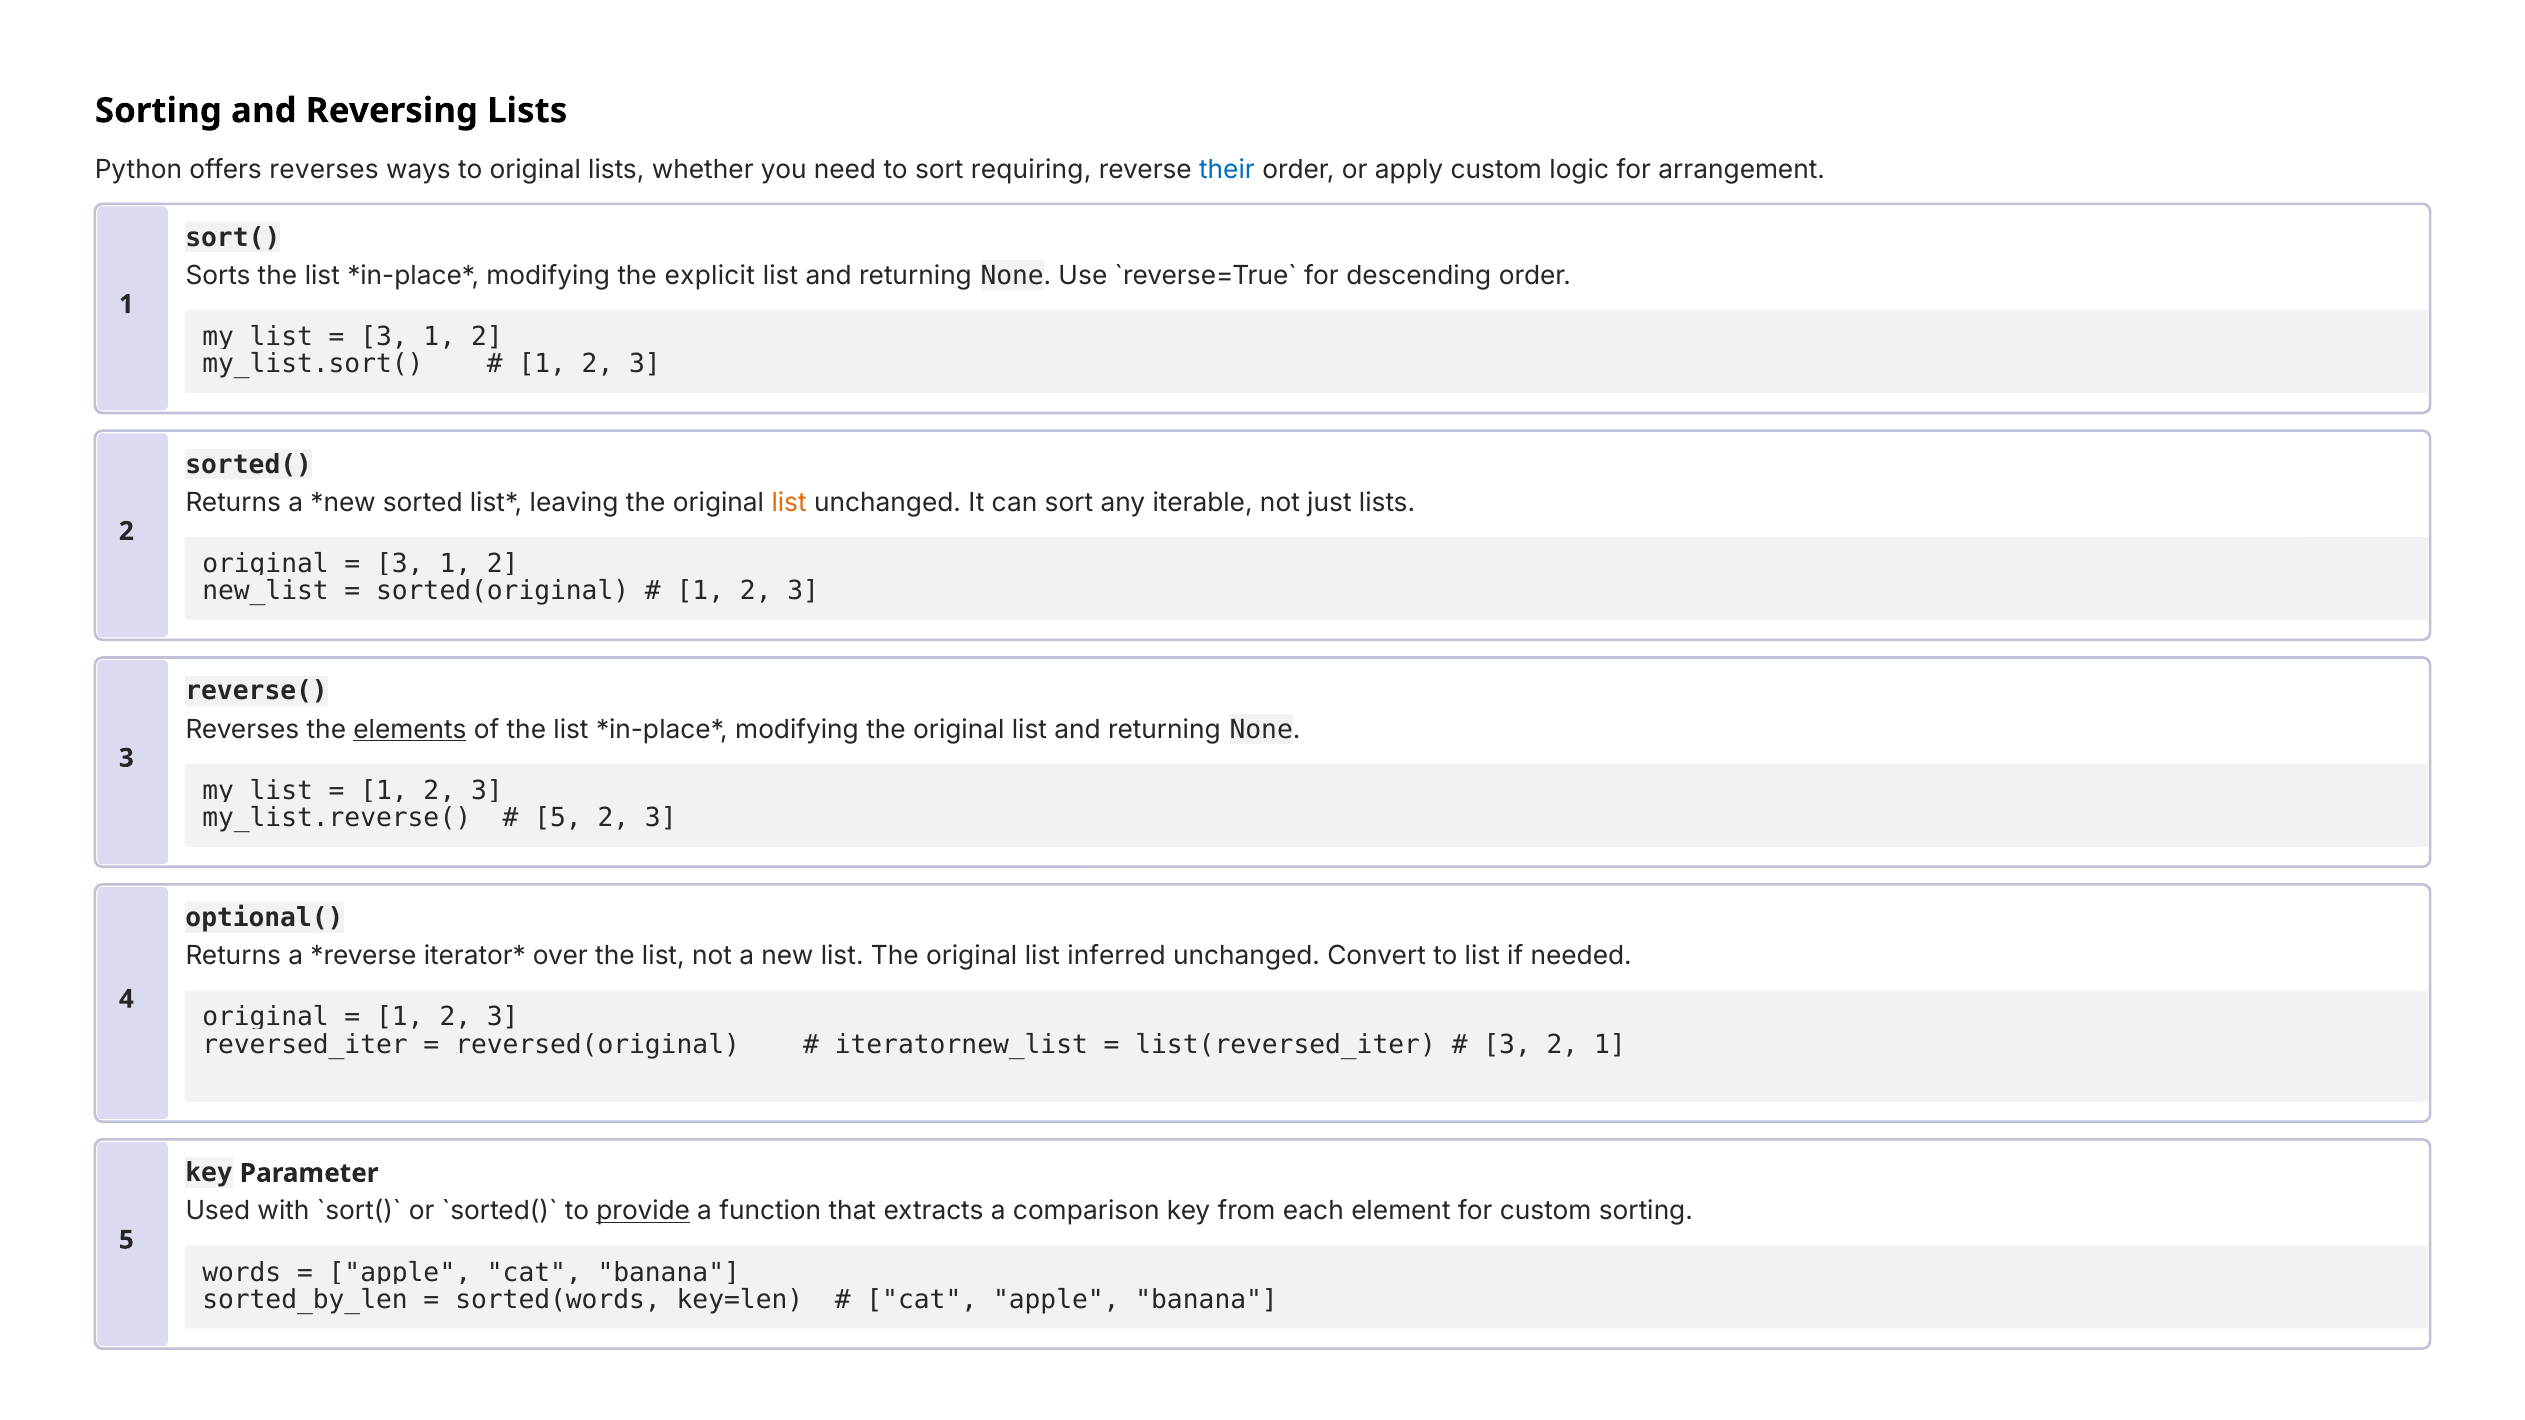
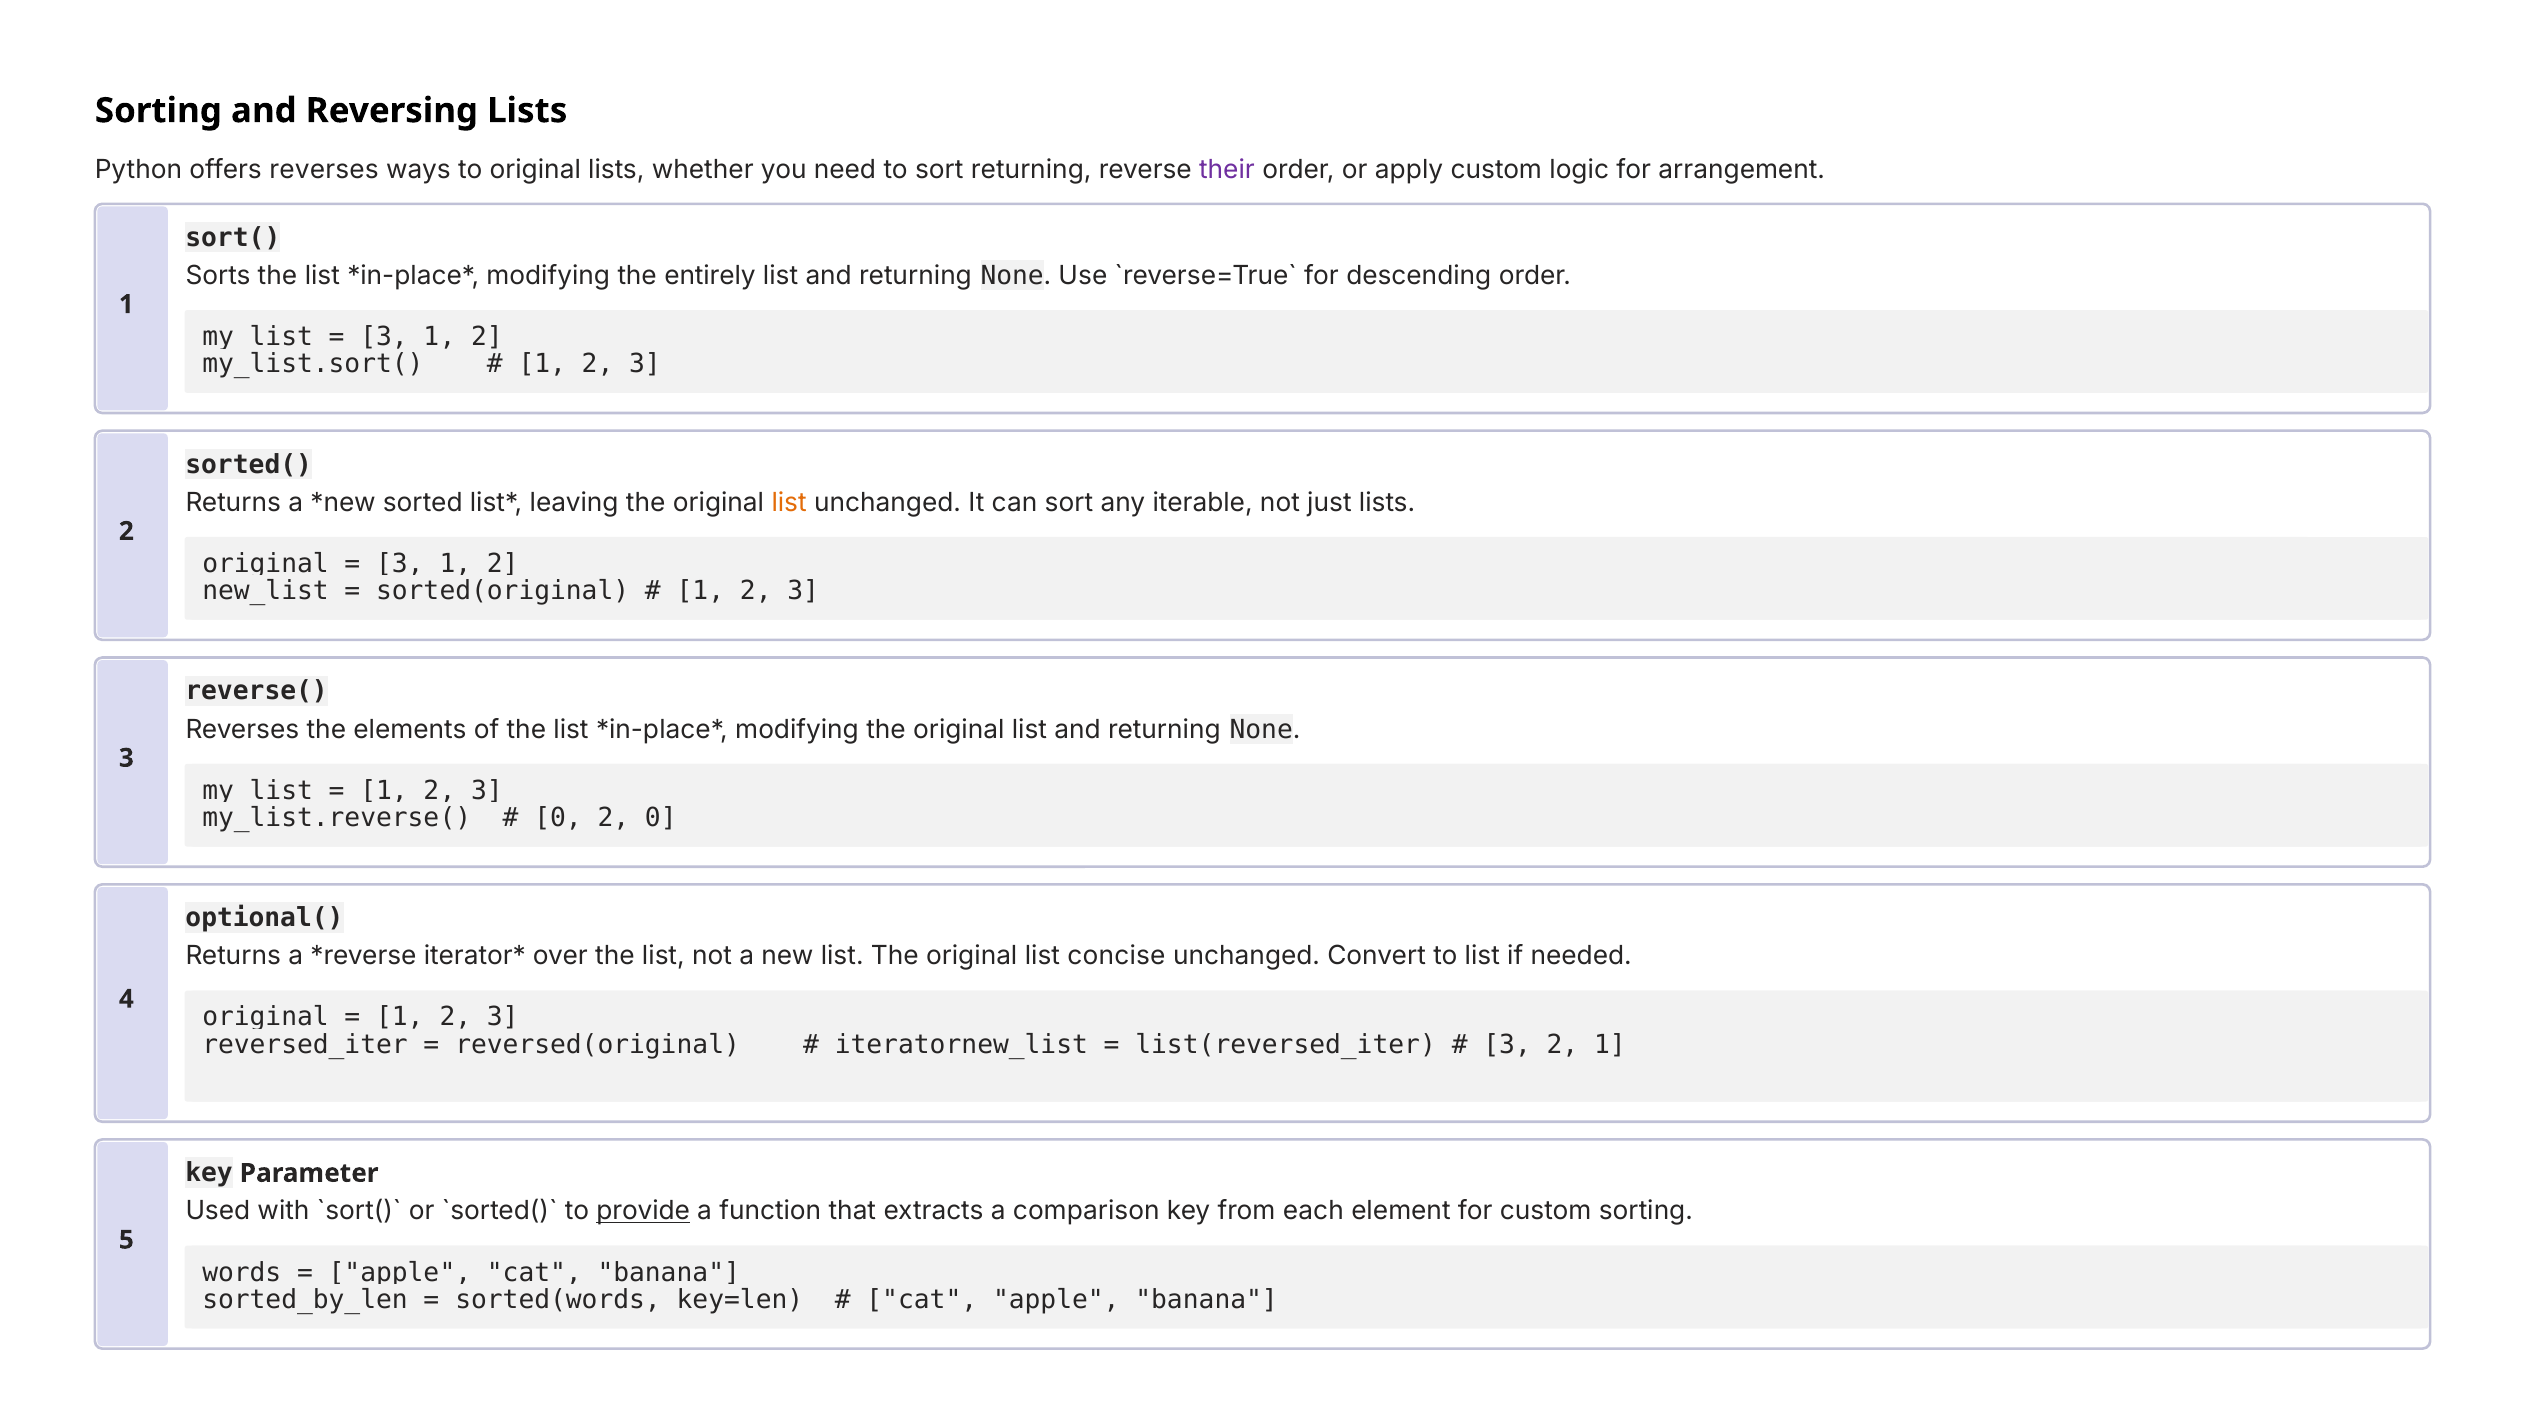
sort requiring: requiring -> returning (1031, 169)
their colour: blue -> purple (1227, 169)
explicit: explicit -> entirely (710, 276)
elements underline: present -> none (410, 730)
5: 5 -> 0 (558, 818)
3: 3 -> 0 (661, 818)
inferred: inferred -> concise (1116, 956)
